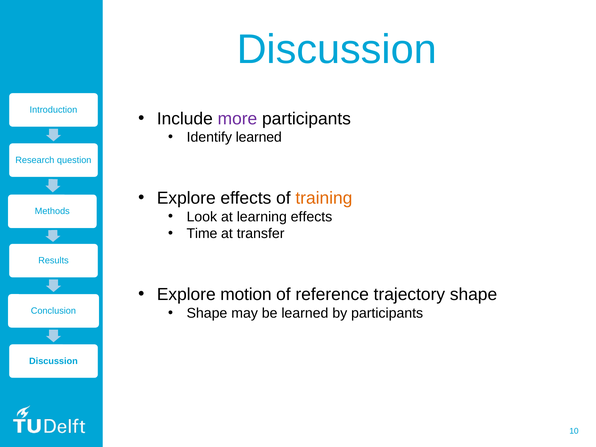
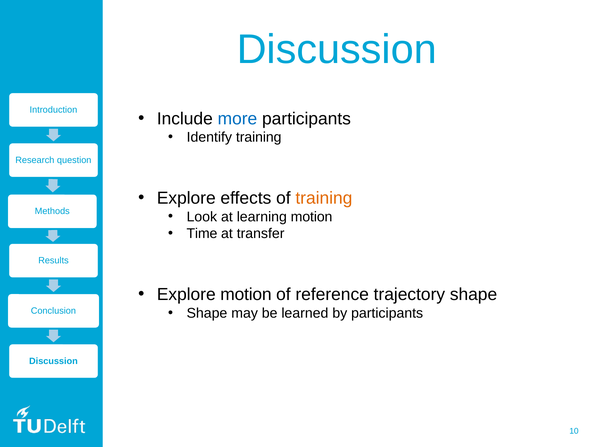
more colour: purple -> blue (237, 119)
Identify learned: learned -> training (259, 137)
learning effects: effects -> motion (312, 217)
